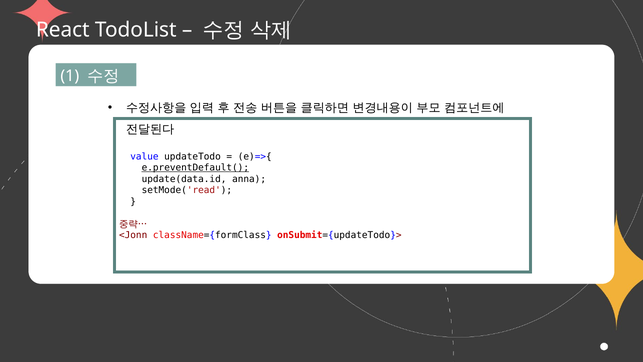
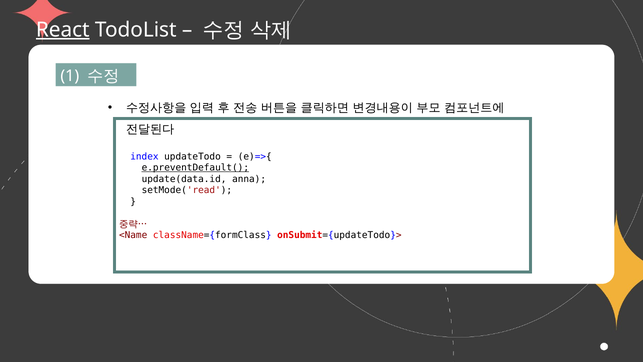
React underline: none -> present (63, 30)
value: value -> index (144, 156)
<Jonn: <Jonn -> <Name (133, 235)
